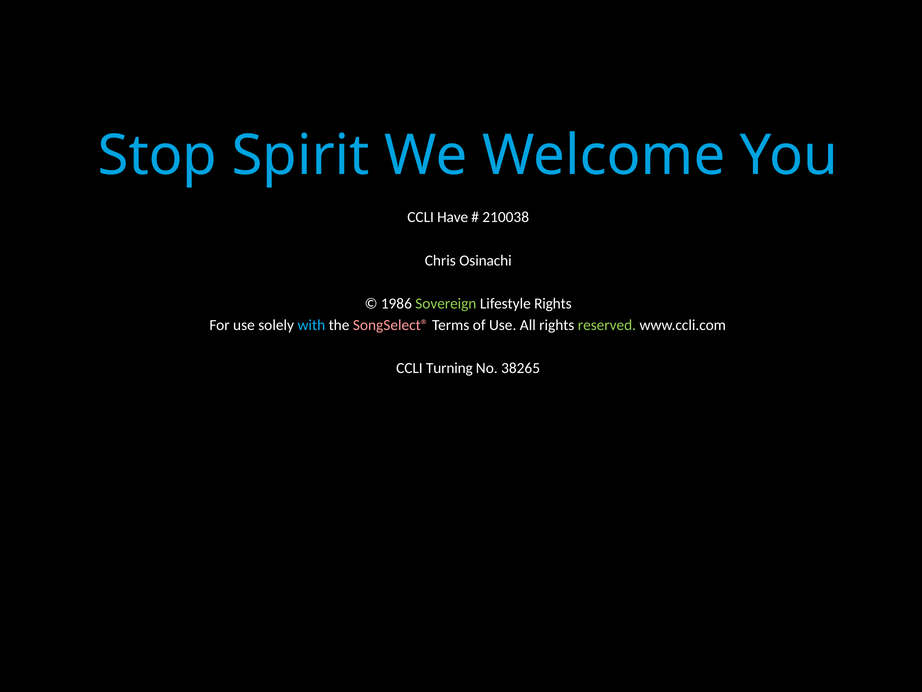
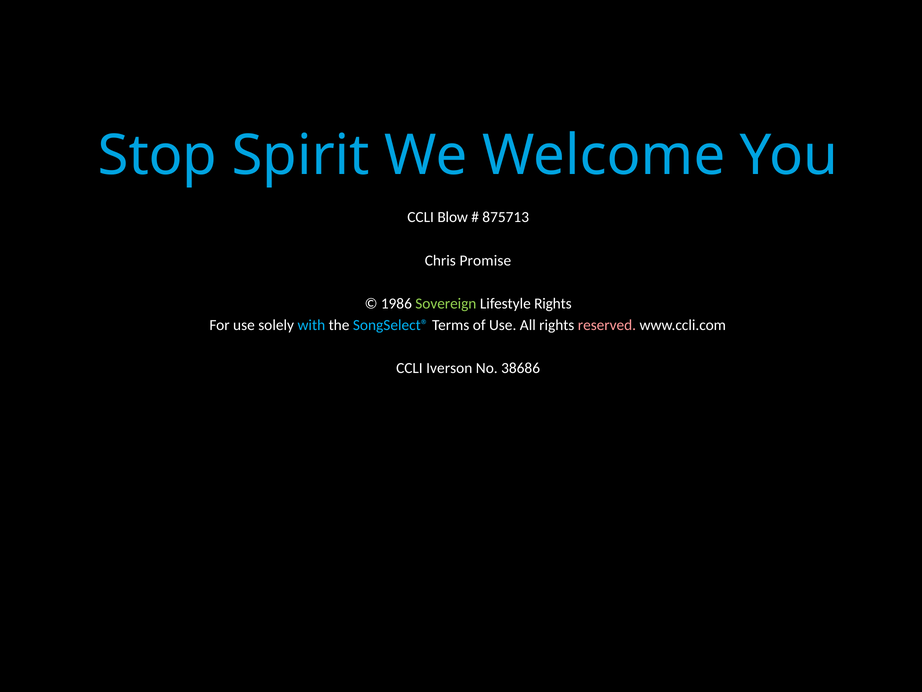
Have: Have -> Blow (453, 217)
210038: 210038 -> 875713 (506, 217)
Osinachi: Osinachi -> Promise (485, 260)
SongSelect® colour: pink -> light blue (391, 325)
reserved colour: light green -> pink (607, 325)
Turning: Turning -> Iverson (449, 368)
38265: 38265 -> 38686 (521, 368)
